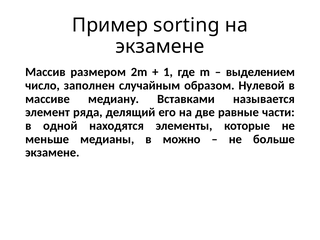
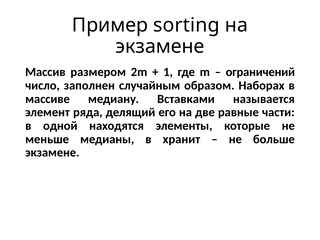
выделением: выделением -> ограничений (260, 72)
Нулевой: Нулевой -> Наборах (262, 86)
можно: можно -> хранит (181, 139)
